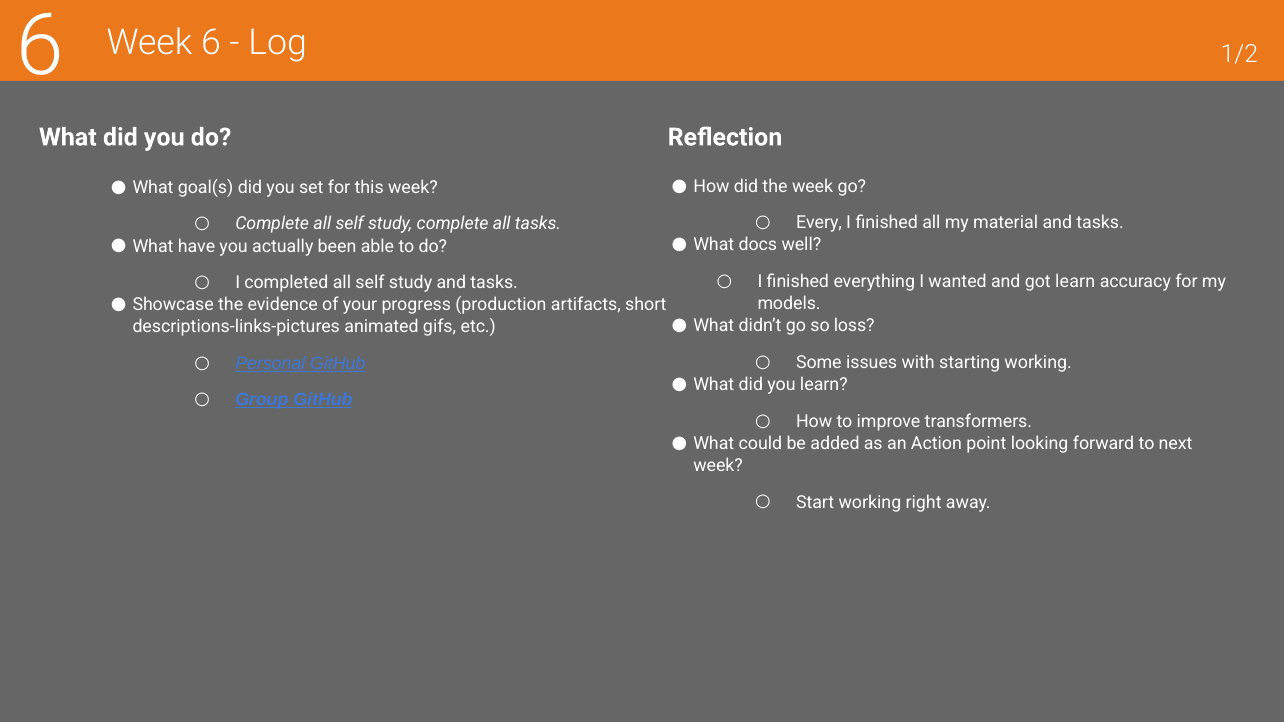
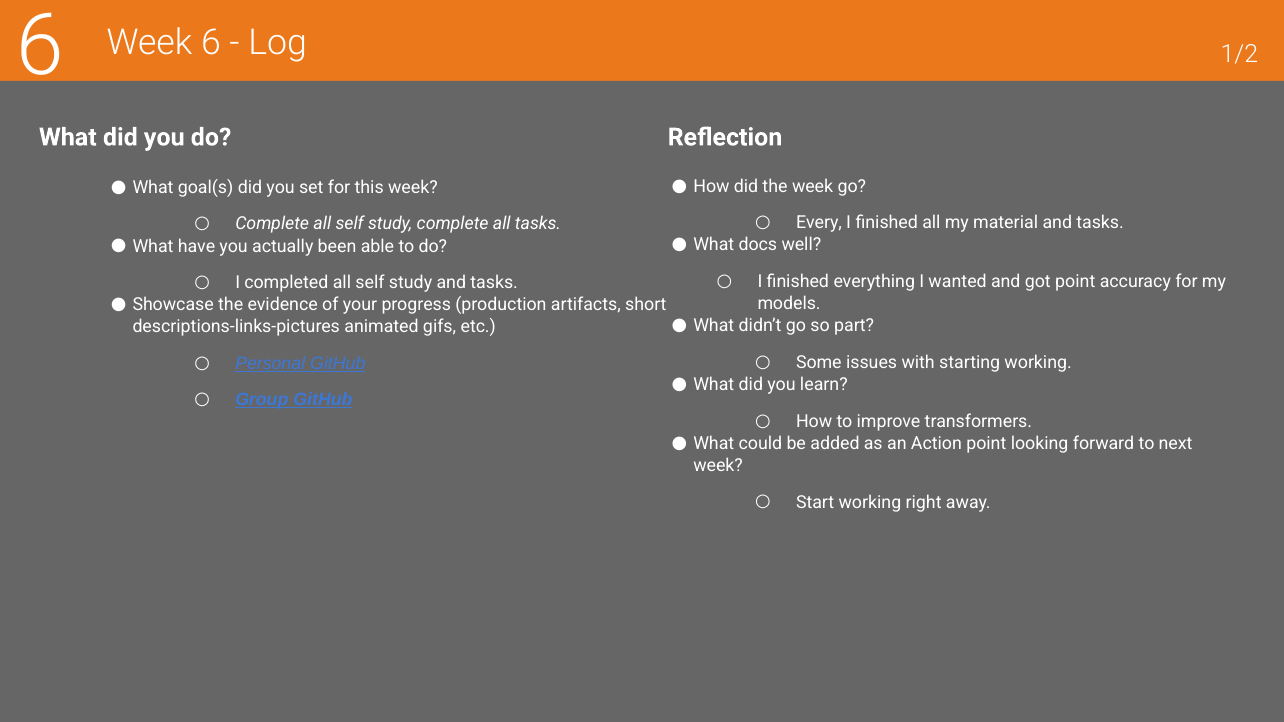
got learn: learn -> point (1075, 282)
loss: loss -> part (854, 326)
